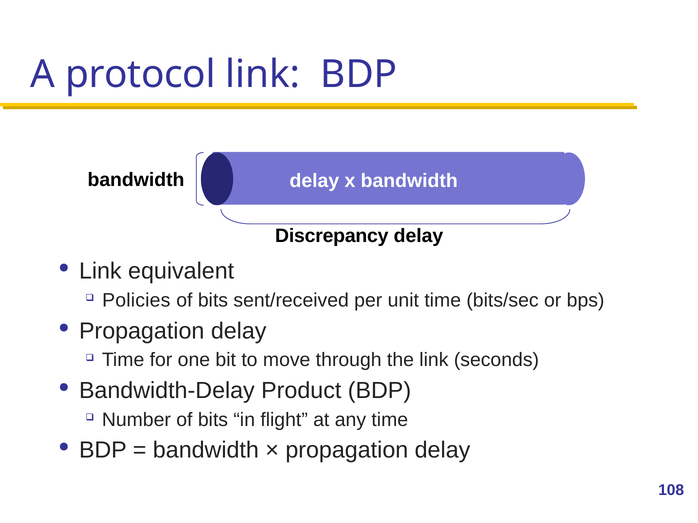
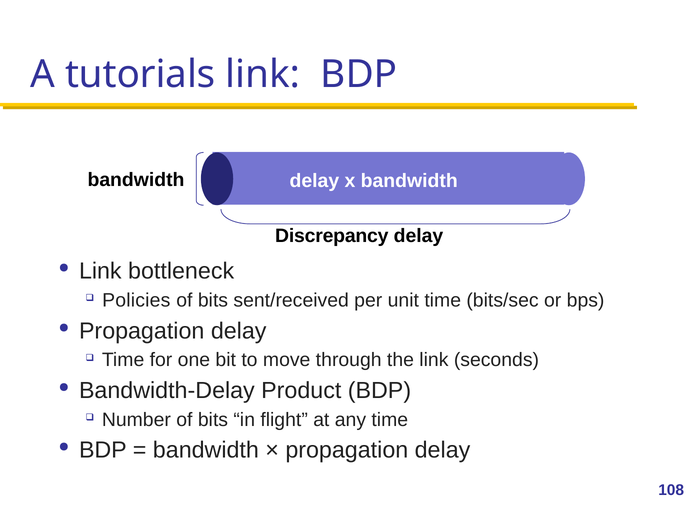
protocol: protocol -> tutorials (140, 75)
equivalent: equivalent -> bottleneck (181, 272)
